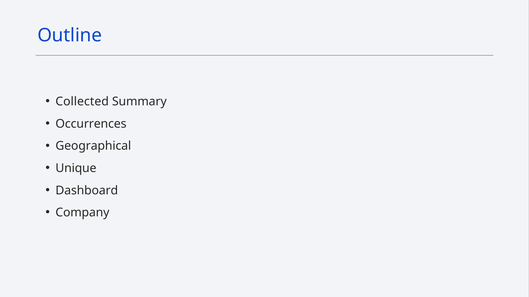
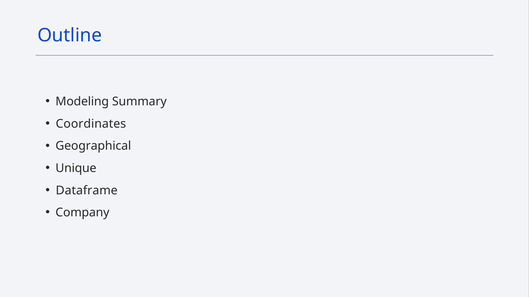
Collected: Collected -> Modeling (82, 102)
Occurrences: Occurrences -> Coordinates (91, 124)
Dashboard: Dashboard -> Dataframe (87, 191)
